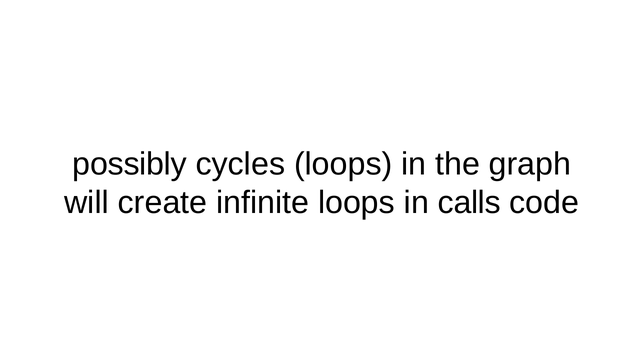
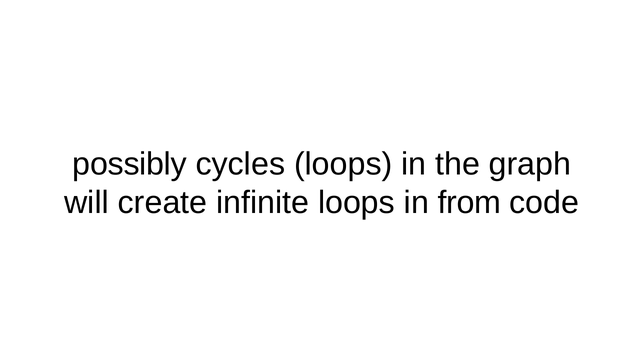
calls: calls -> from (469, 203)
